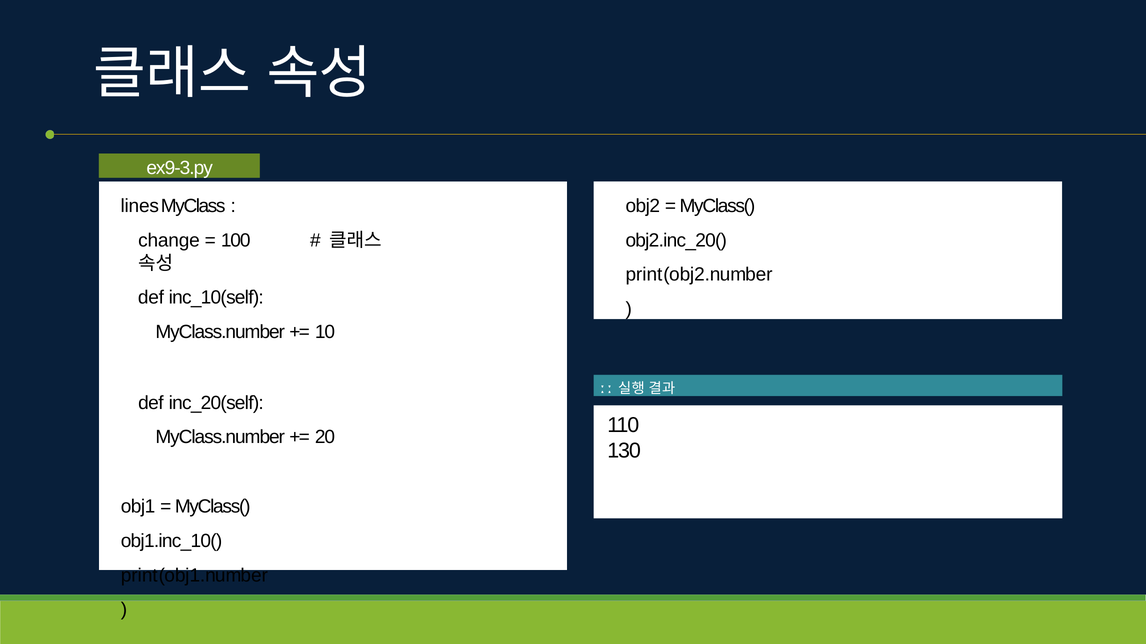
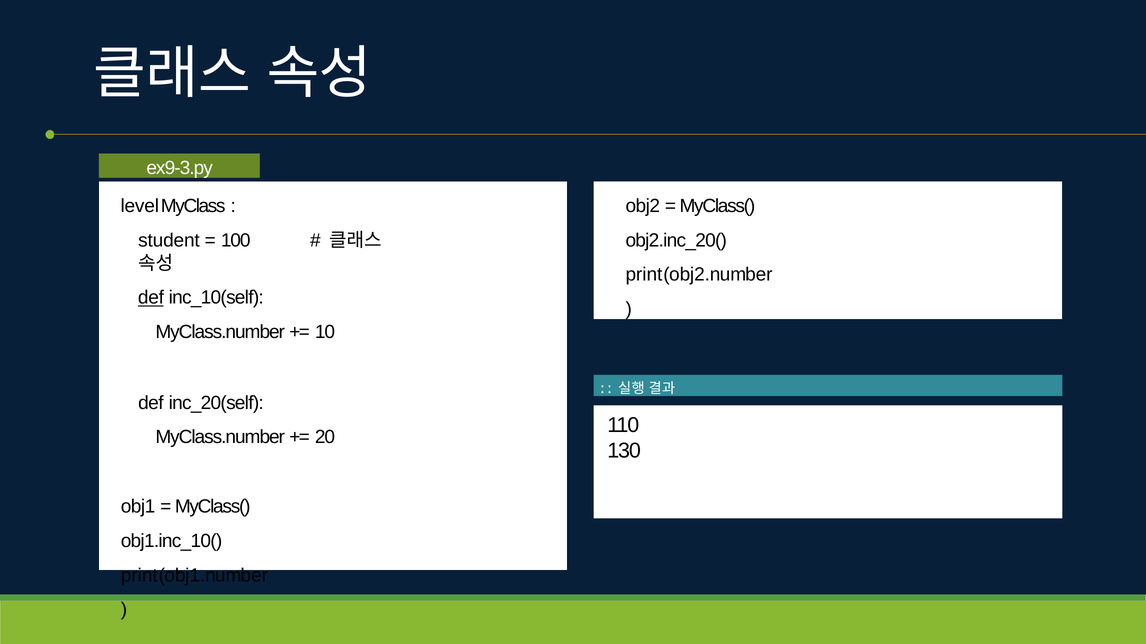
lines: lines -> level (140, 206)
change: change -> student (169, 241)
def underline: none -> present (151, 298)
